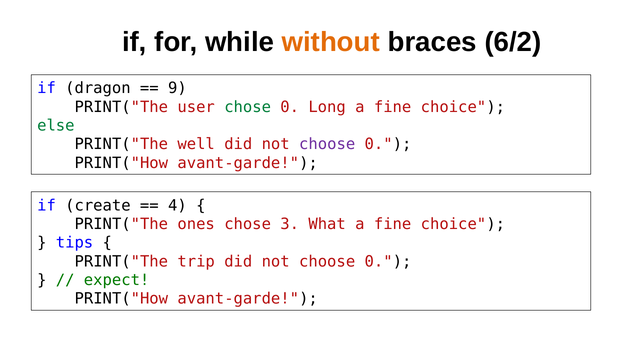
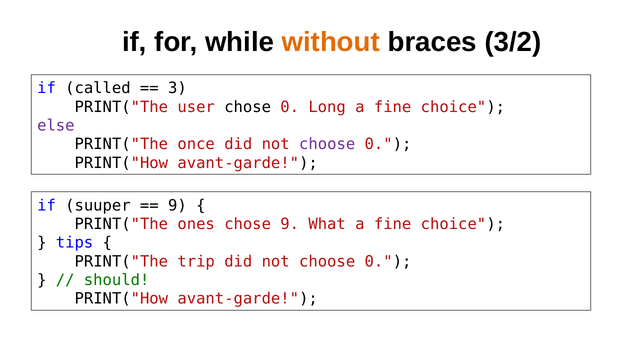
6/2: 6/2 -> 3/2 (513, 42)
dragon: dragon -> called (98, 88)
9: 9 -> 3 (177, 88)
chose colour: green -> black (248, 107)
else colour: green -> purple (56, 126)
well: well -> once (196, 144)
create: create -> suuper (98, 205)
4: 4 -> 9 (177, 205)
chose 3: 3 -> 9 (290, 224)
expect: expect -> should (117, 280)
